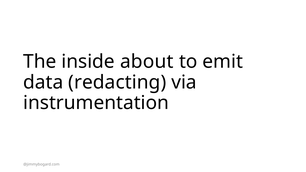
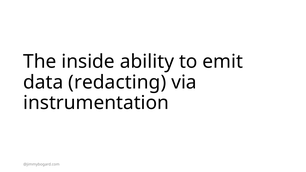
about: about -> ability (147, 62)
